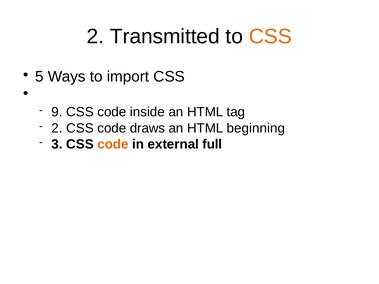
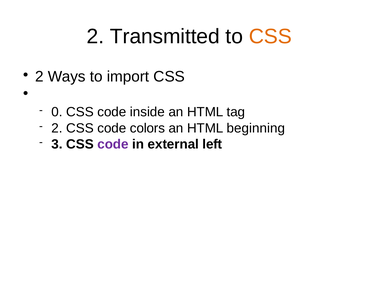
5: 5 -> 2 (39, 77)
9: 9 -> 0 (57, 112)
draws: draws -> colors (147, 128)
code colour: orange -> purple (113, 144)
full: full -> left (212, 144)
